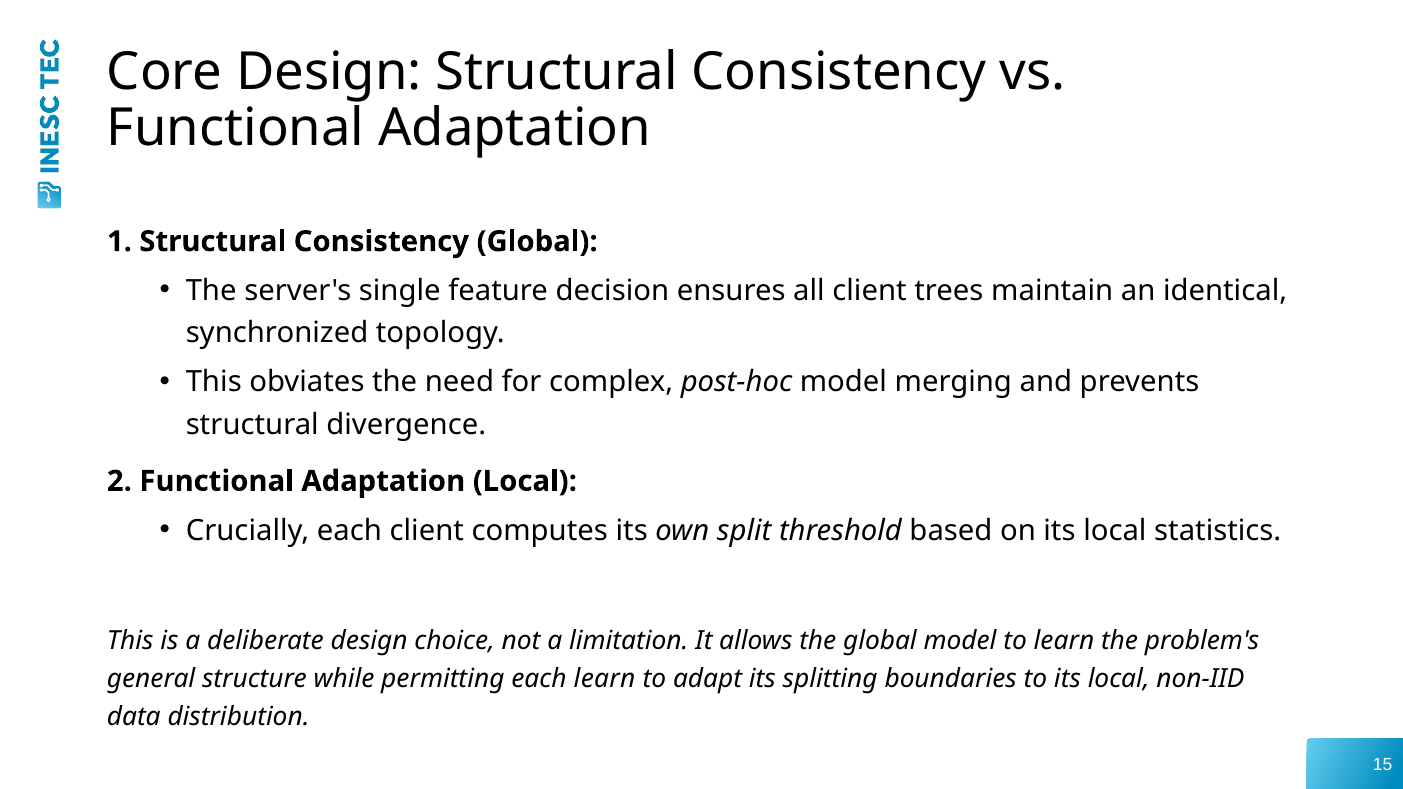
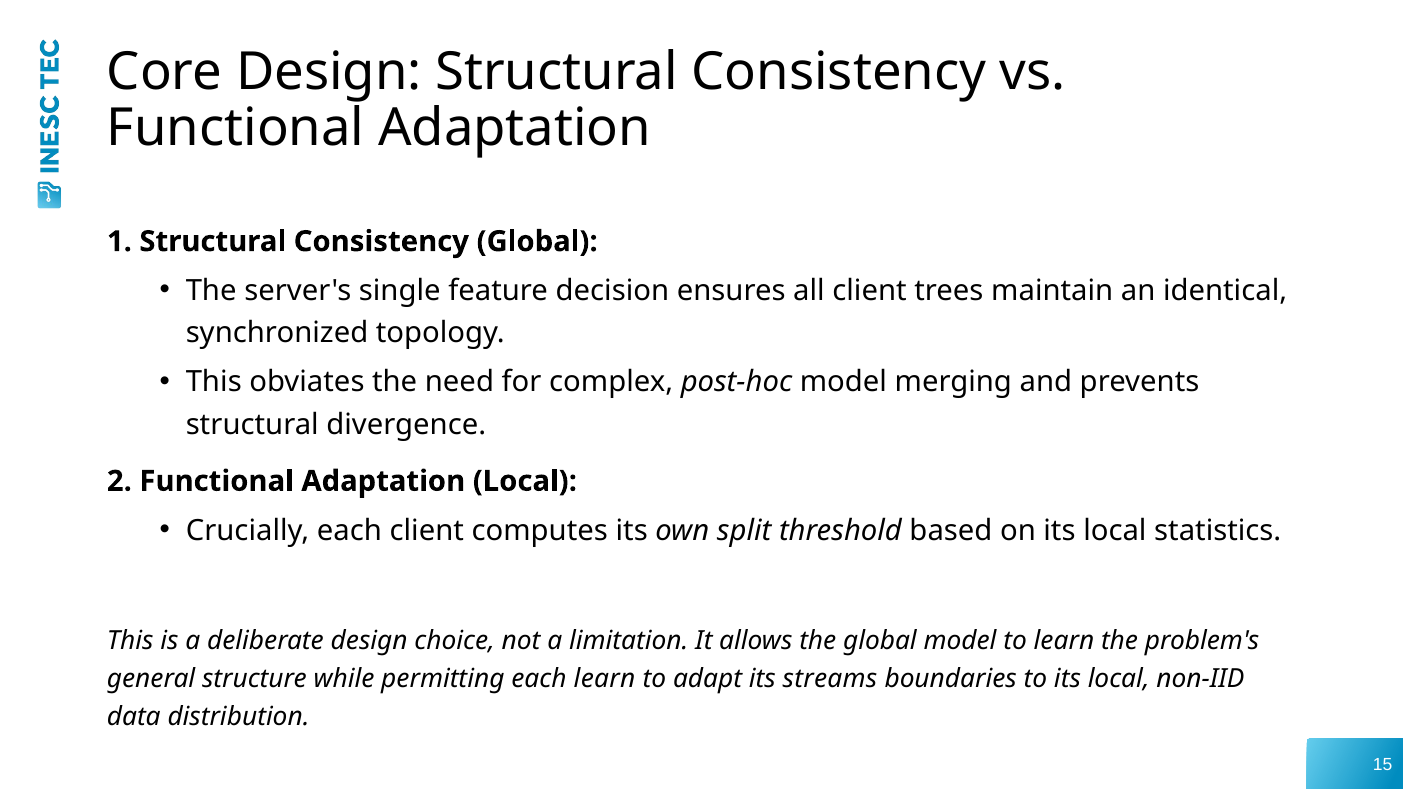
splitting: splitting -> streams (830, 679)
